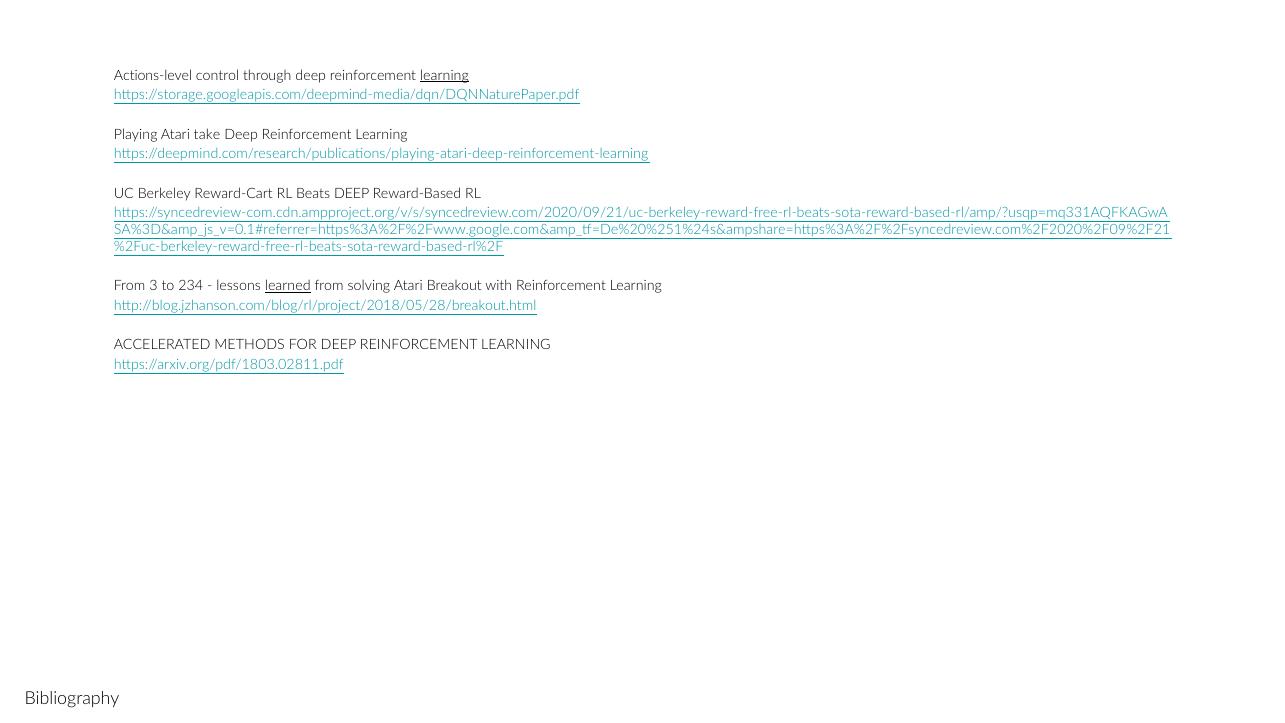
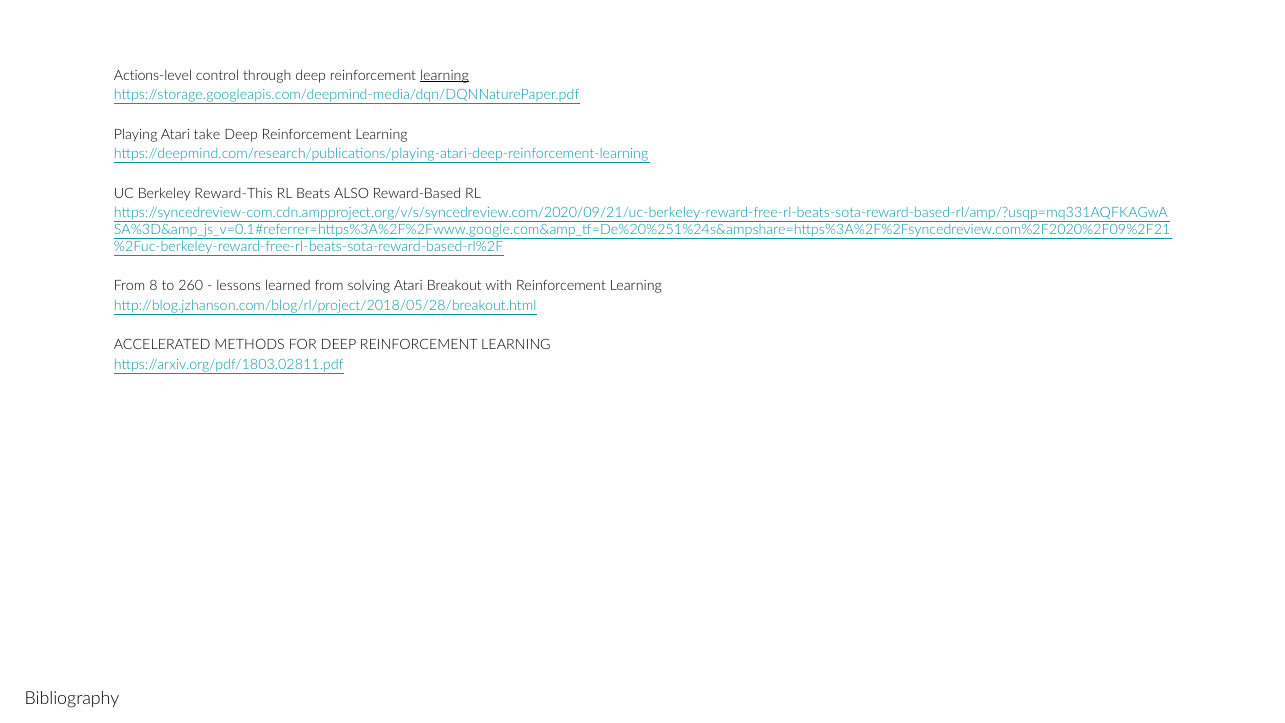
Reward-Cart: Reward-Cart -> Reward-This (233, 193)
Beats DEEP: DEEP -> ALSO (352, 193)
3: 3 -> 8 (154, 286)
234: 234 -> 260 (191, 286)
learned underline: present -> none (288, 286)
